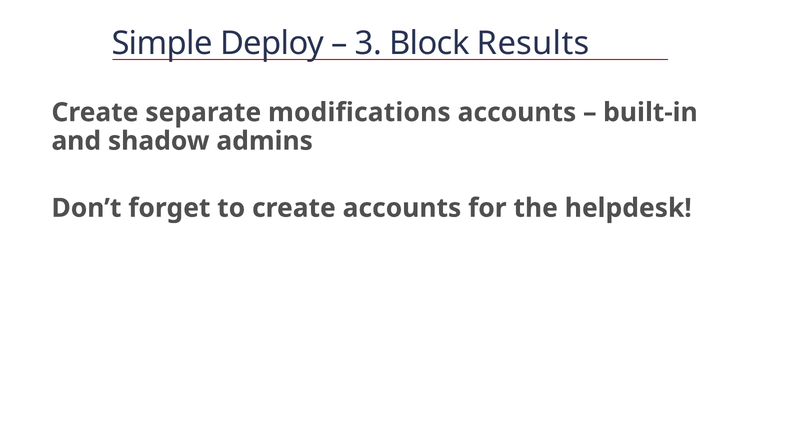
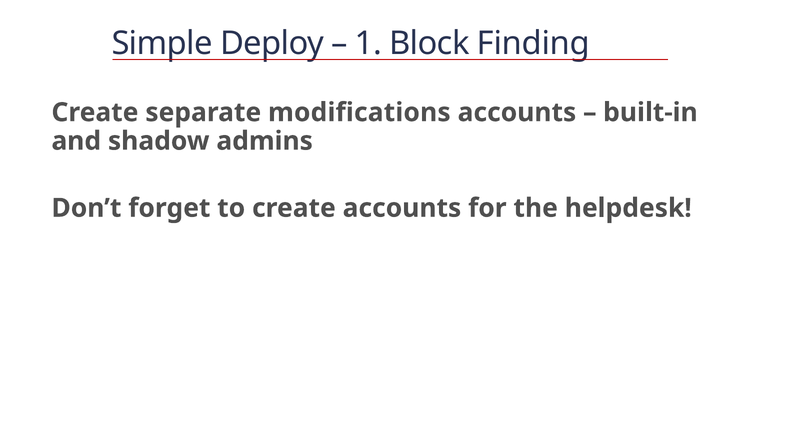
3: 3 -> 1 (368, 43)
Results: Results -> Finding (533, 43)
